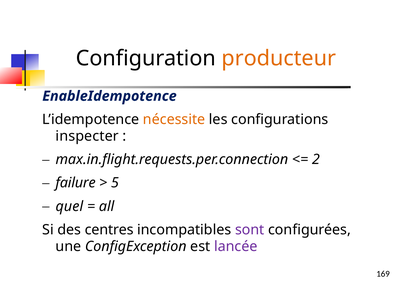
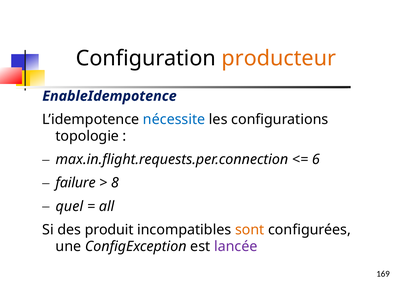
nécessite colour: orange -> blue (174, 119)
inspecter: inspecter -> topologie (87, 136)
2: 2 -> 6 (316, 159)
5: 5 -> 8 (115, 183)
centres: centres -> produit (109, 230)
sont colour: purple -> orange (250, 230)
